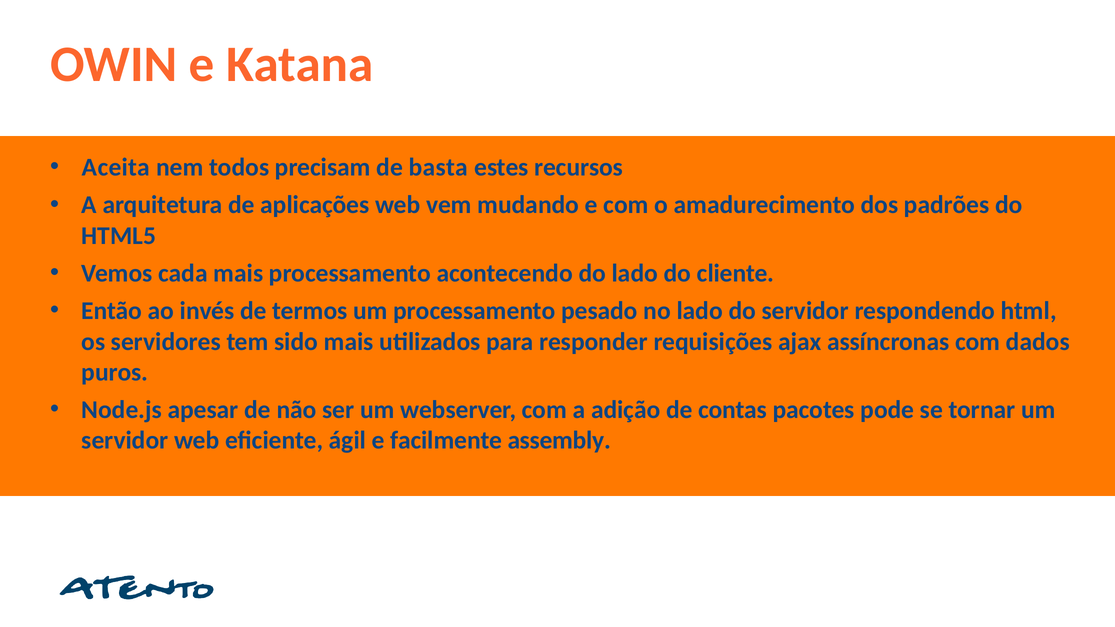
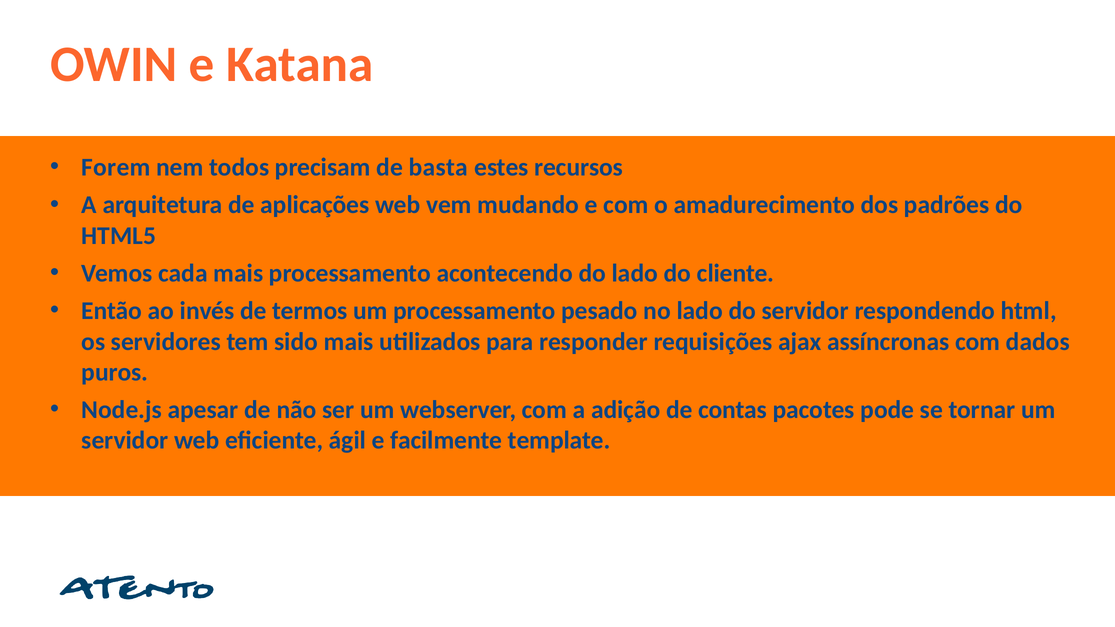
Aceita: Aceita -> Forem (116, 167)
assembly: assembly -> template (559, 441)
